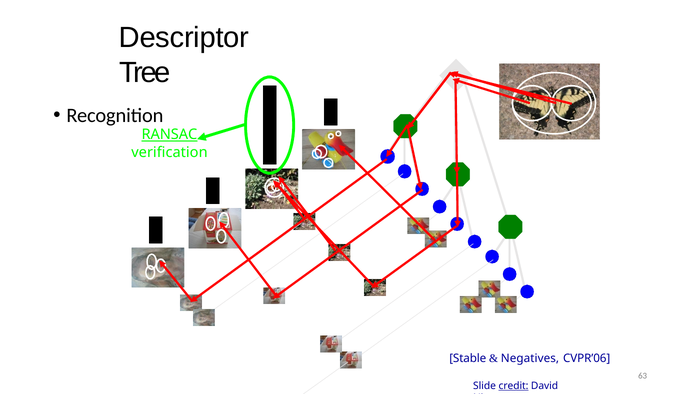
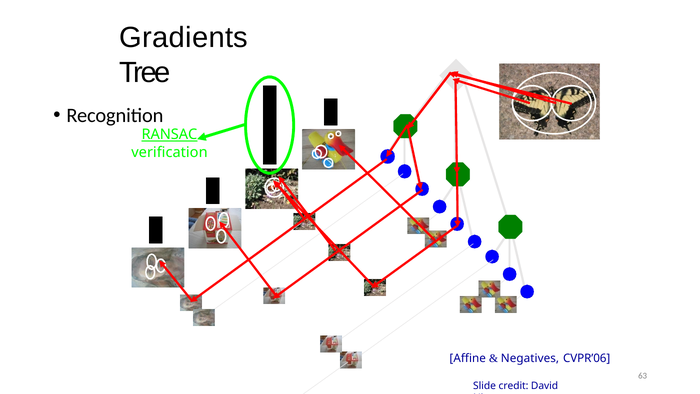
Descriptor: Descriptor -> Gradients (184, 38)
Stable: Stable -> Affine (468, 358)
credit underline: present -> none (514, 386)
